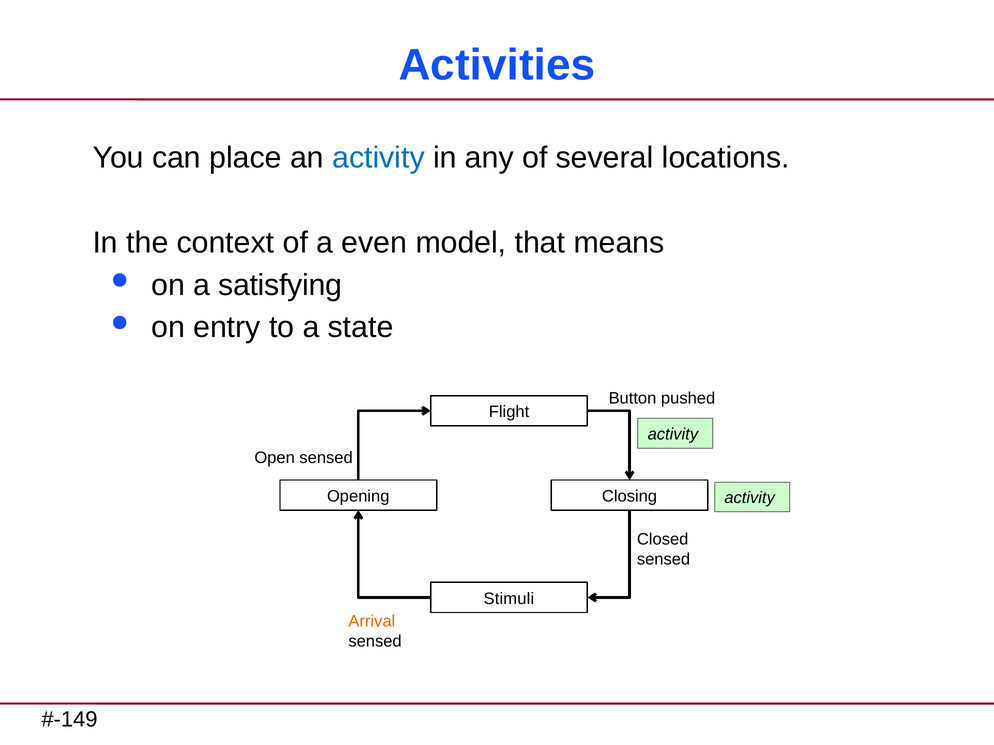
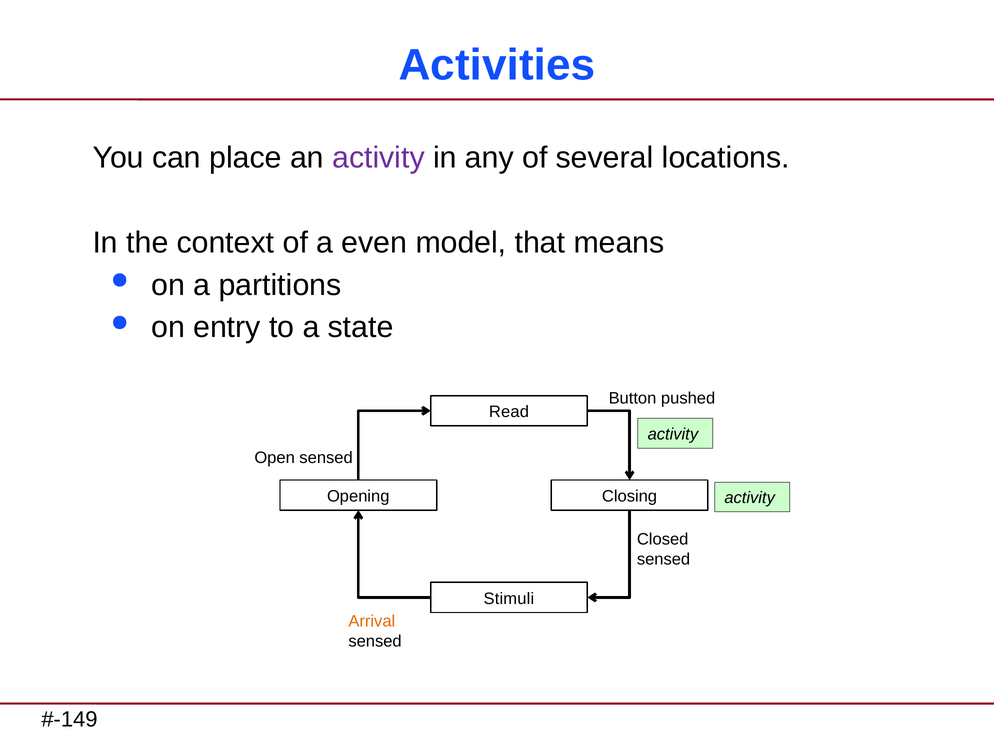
activity colour: blue -> purple (378, 158)
satisfying: satisfying -> partitions (280, 285)
Flight: Flight -> Read (509, 412)
